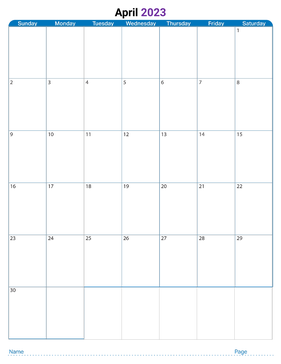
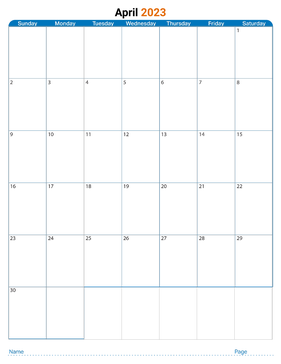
2023 colour: purple -> orange (154, 13)
